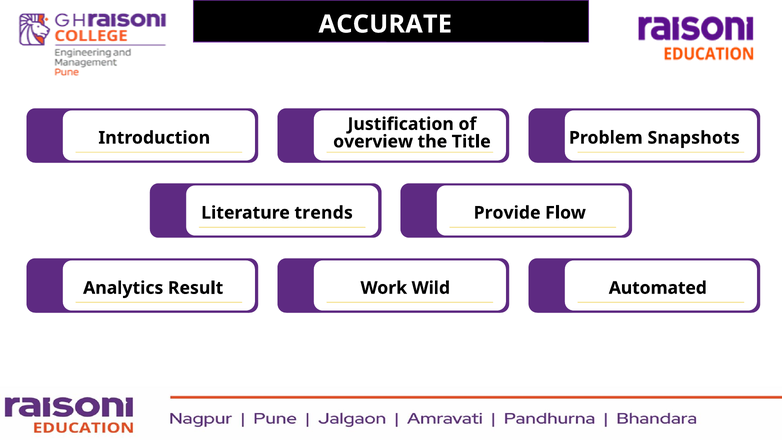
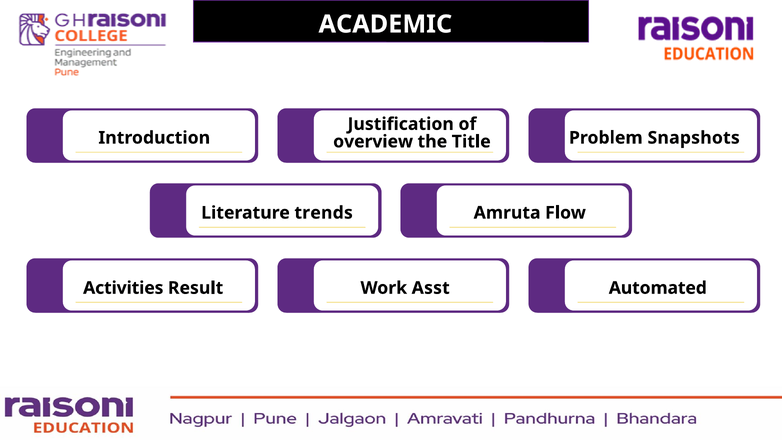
ACCURATE: ACCURATE -> ACADEMIC (385, 24)
Provide: Provide -> Amruta (507, 213)
Analytics: Analytics -> Activities (123, 288)
Wild: Wild -> Asst (431, 288)
